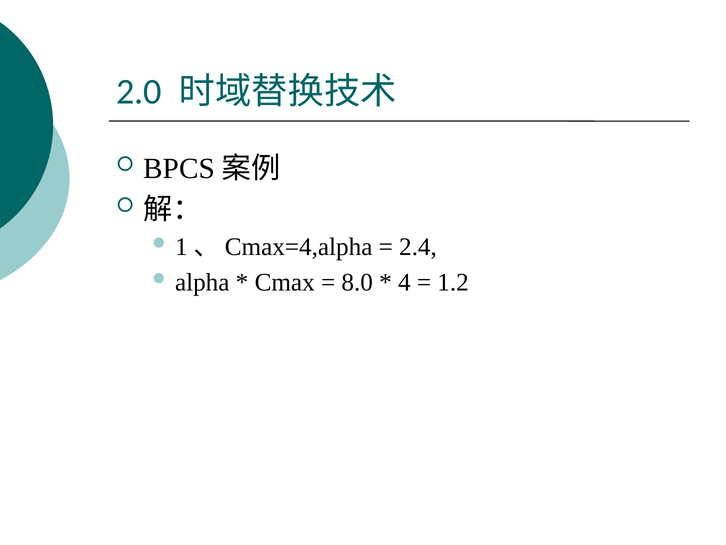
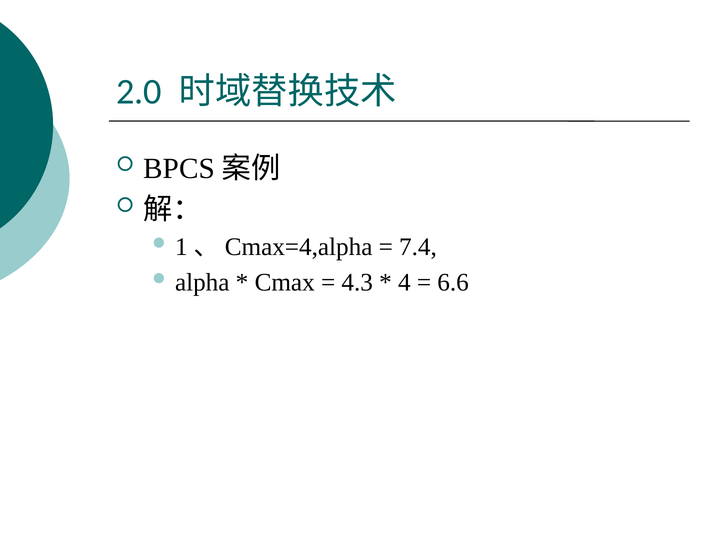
2.4: 2.4 -> 7.4 (418, 247)
8.0: 8.0 -> 4.3 (357, 282)
1.2: 1.2 -> 6.6 (453, 282)
